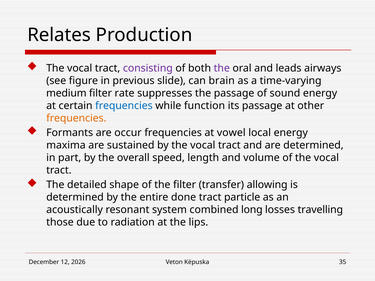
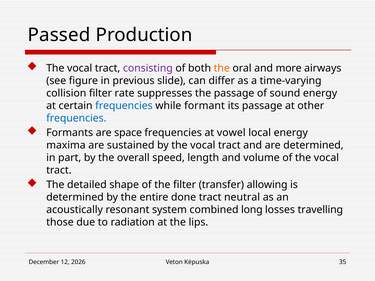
Relates: Relates -> Passed (59, 35)
the colour: purple -> orange (222, 68)
leads: leads -> more (289, 68)
brain: brain -> differ (222, 81)
medium: medium -> collision (66, 93)
function: function -> formant (204, 106)
frequencies colour: orange -> blue (76, 118)
occur: occur -> space (128, 133)
particle: particle -> neutral (242, 197)
